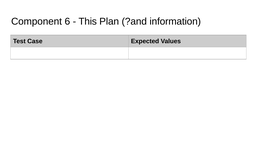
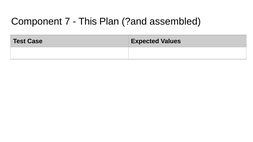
6: 6 -> 7 (67, 21)
information: information -> assembled (175, 21)
